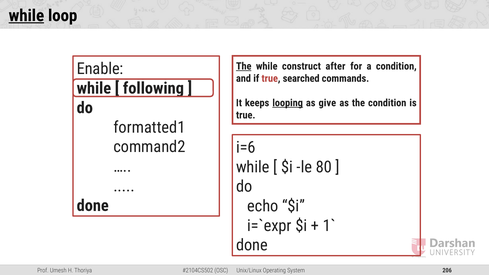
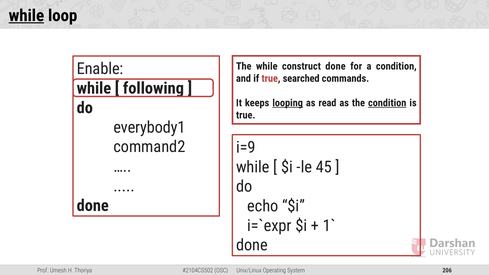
The underline: present -> none (244, 66)
construct after: after -> done (335, 66)
give: give -> read (327, 103)
condition underline: none -> present (387, 103)
formatted1: formatted1 -> everybody1 (149, 127)
i=6: i=6 -> i=9 (246, 147)
80: 80 -> 45 (324, 167)
